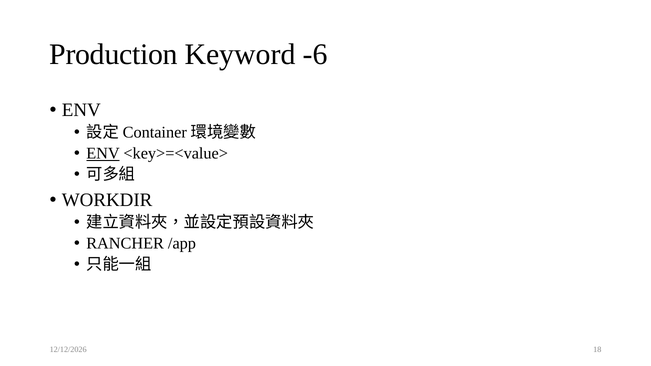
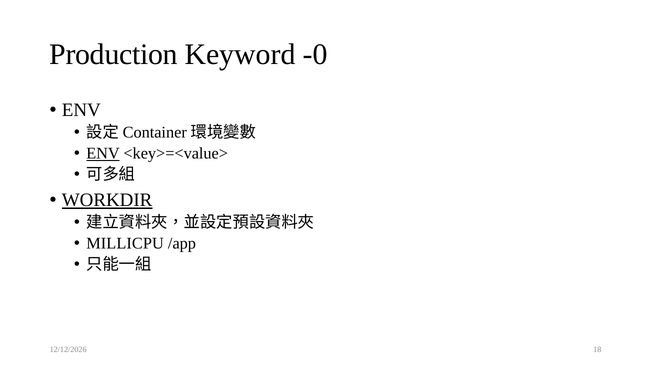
-6: -6 -> -0 (315, 55)
WORKDIR underline: none -> present (107, 200)
RANCHER: RANCHER -> MILLICPU (125, 244)
